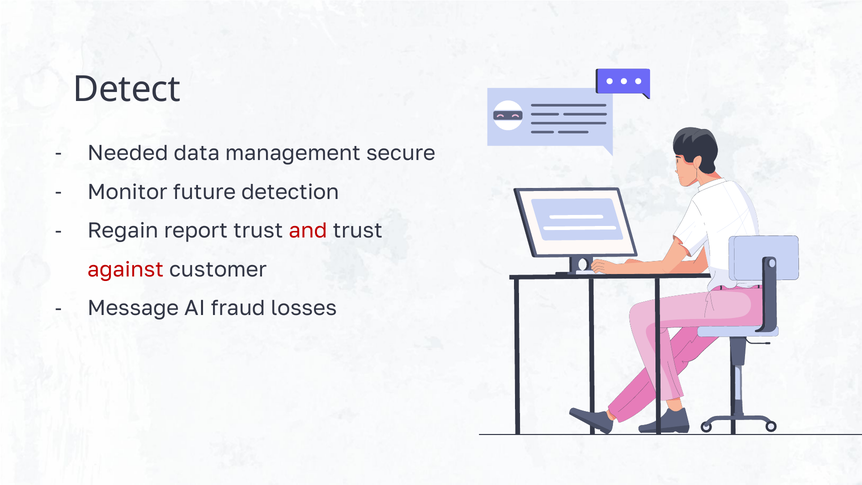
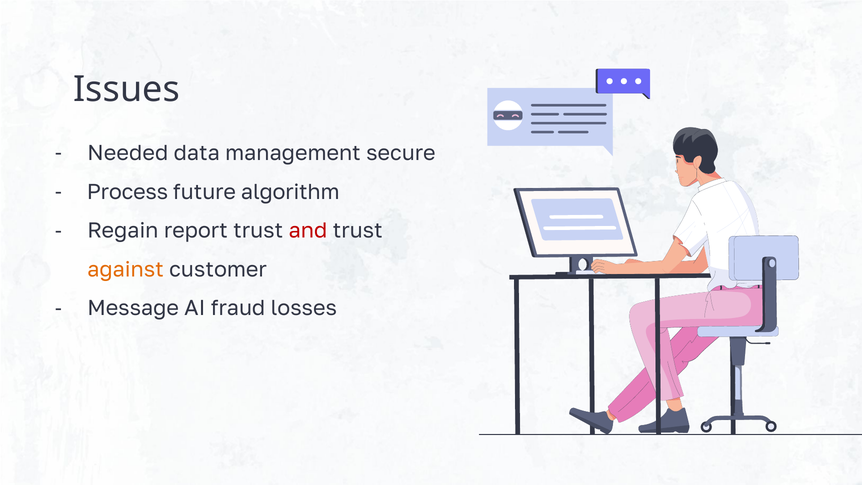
Detect: Detect -> Issues (126, 90)
Monitor: Monitor -> Process (127, 192)
detection: detection -> algorithm (290, 192)
against colour: red -> orange (126, 269)
